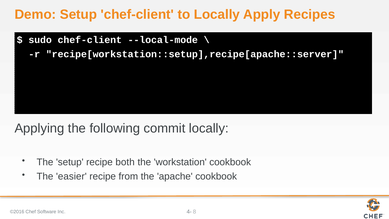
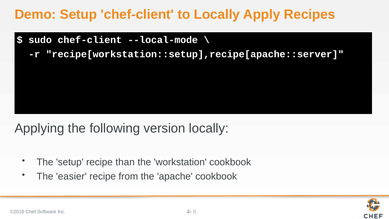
commit: commit -> version (164, 128)
both: both -> than (125, 162)
